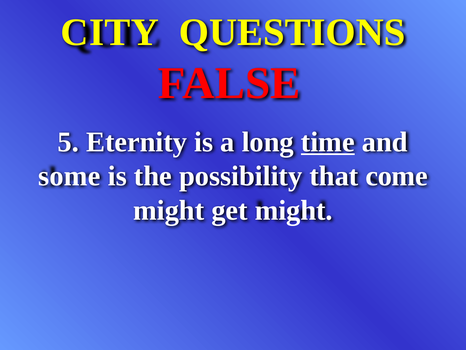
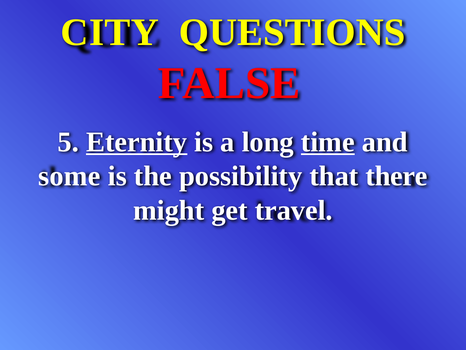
Eternity underline: none -> present (137, 142)
come: come -> there (397, 176)
get might: might -> travel (294, 210)
